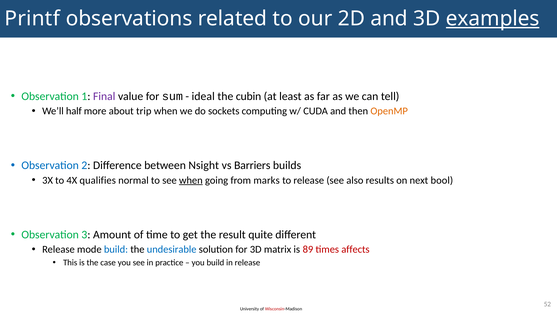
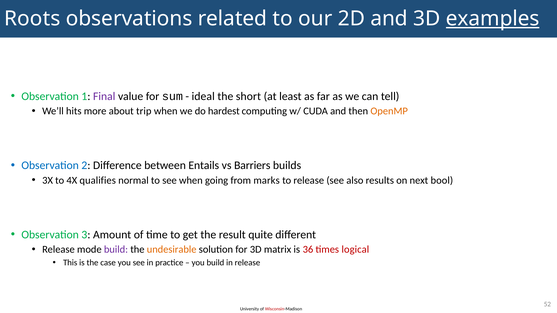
Printf: Printf -> Roots (32, 19)
cubin: cubin -> short (248, 96)
half: half -> hits (74, 111)
sockets: sockets -> hardest (224, 111)
Nsight: Nsight -> Entails (204, 166)
when underline: present -> none (191, 180)
build colour: blue -> purple (116, 250)
undesirable colour: blue -> orange (172, 250)
89: 89 -> 36 (308, 250)
affects: affects -> logical (355, 250)
